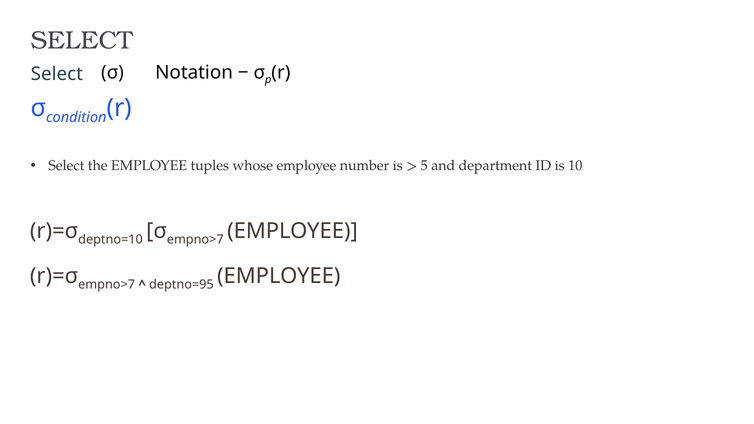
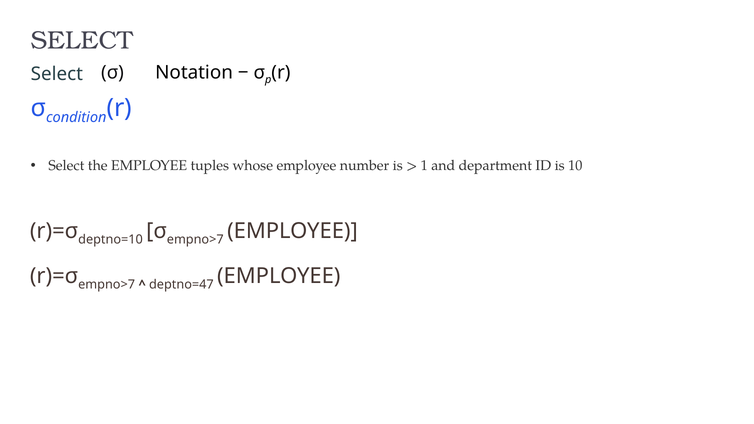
5: 5 -> 1 (424, 166)
deptno=95: deptno=95 -> deptno=47 (181, 285)
